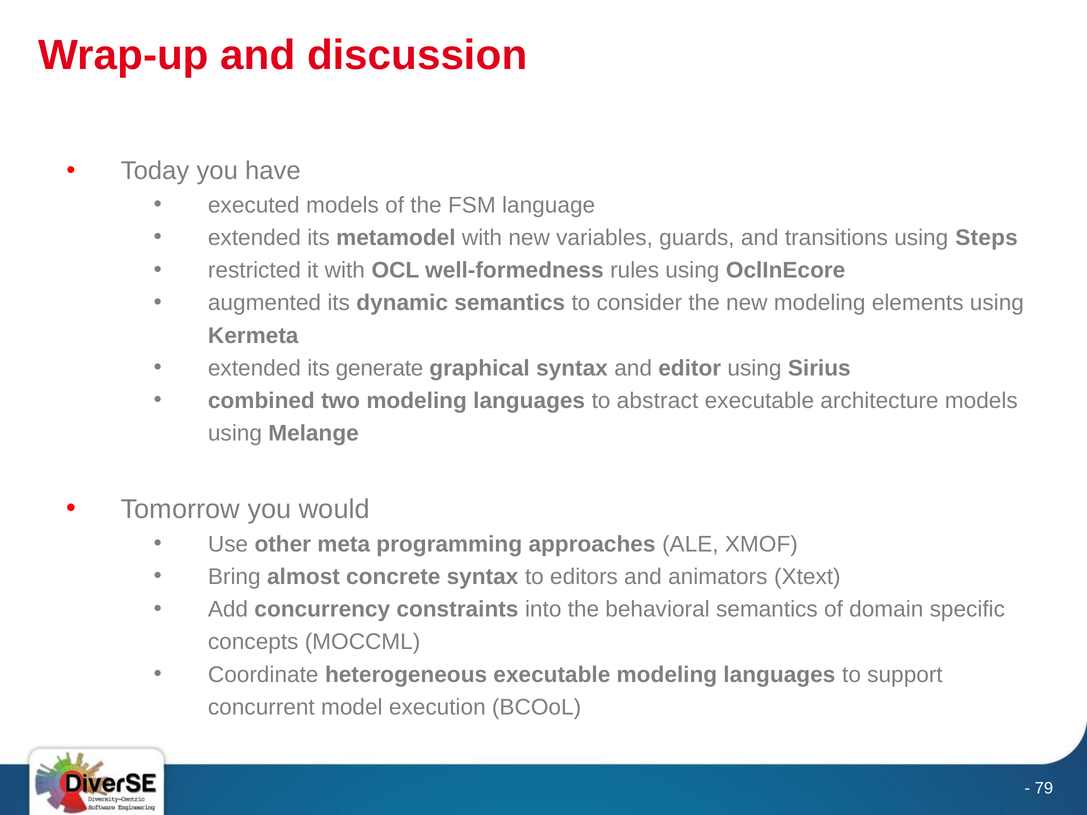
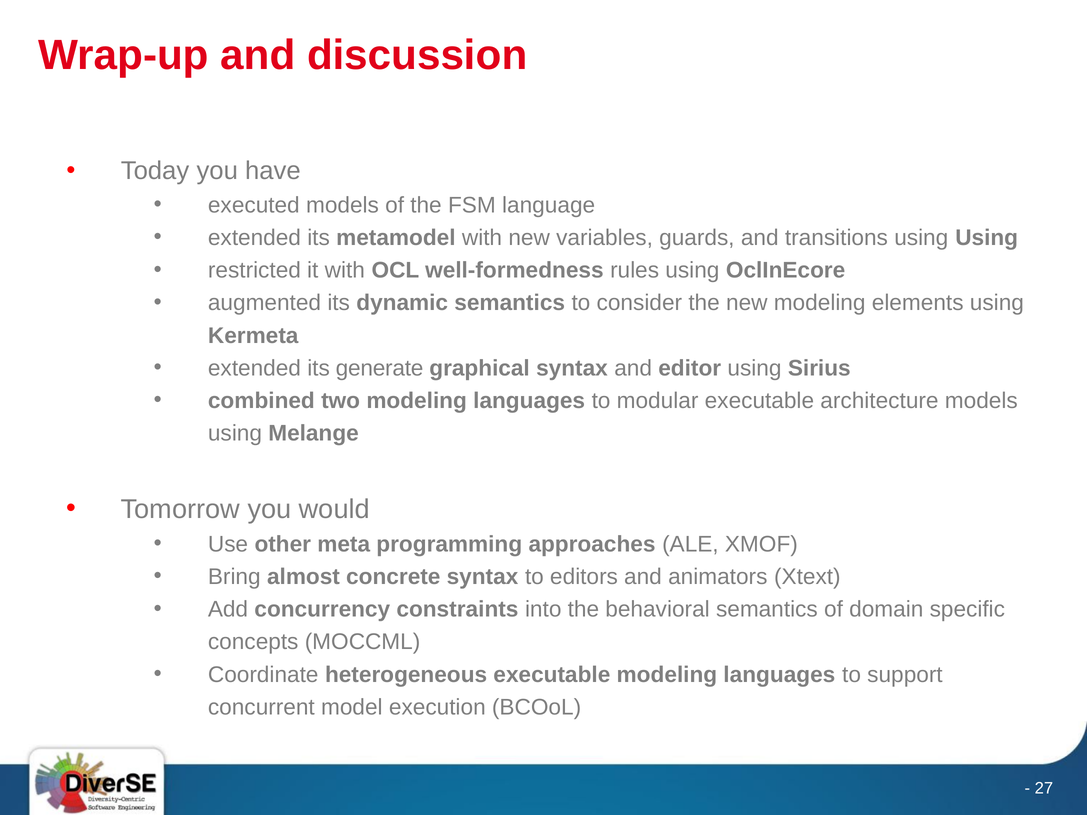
using Steps: Steps -> Using (987, 238)
abstract: abstract -> modular (658, 401)
79: 79 -> 27 (1044, 789)
